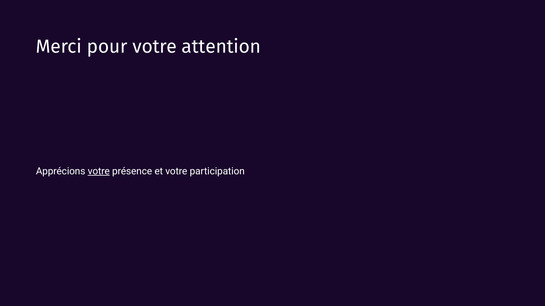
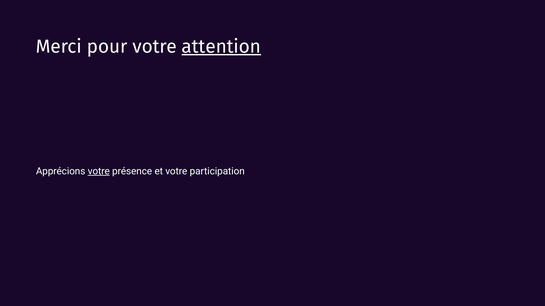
attention underline: none -> present (221, 47)
